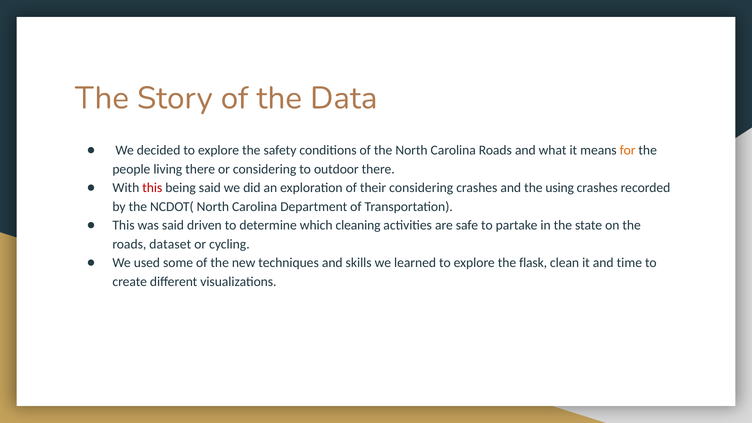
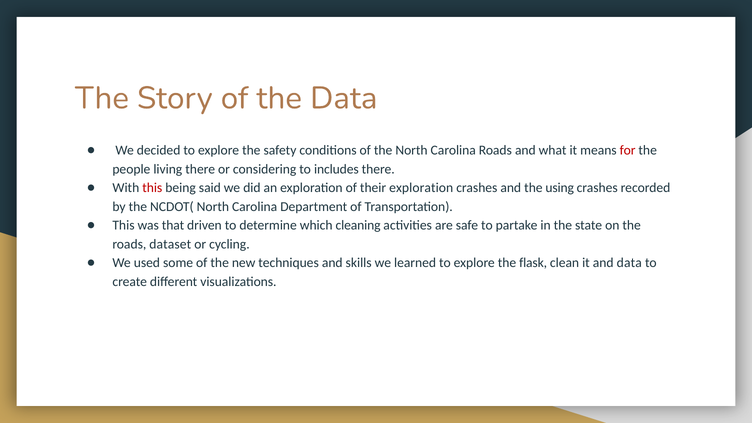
for colour: orange -> red (628, 150)
outdoor: outdoor -> includes (336, 169)
their considering: considering -> exploration (421, 188)
was said: said -> that (173, 225)
and time: time -> data (629, 263)
